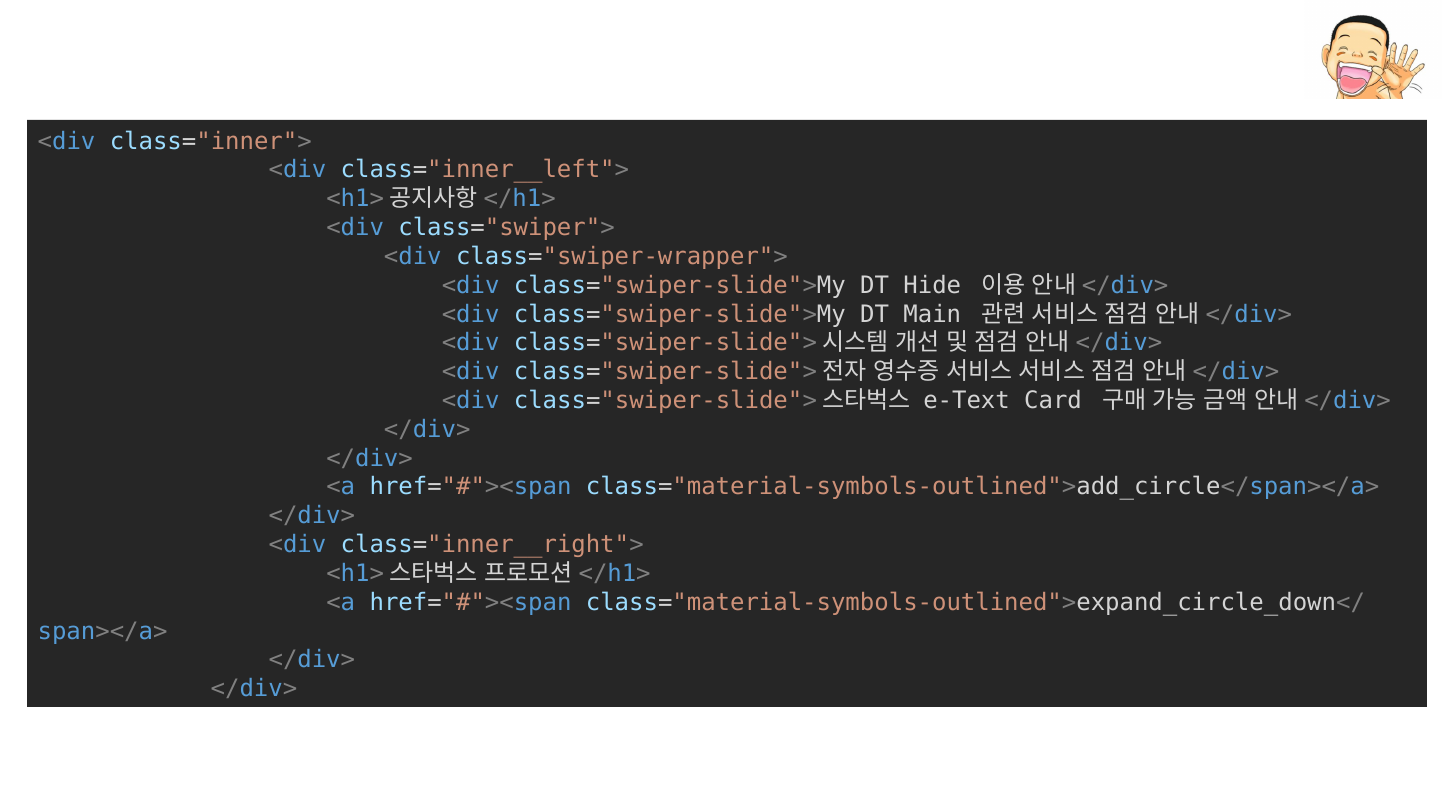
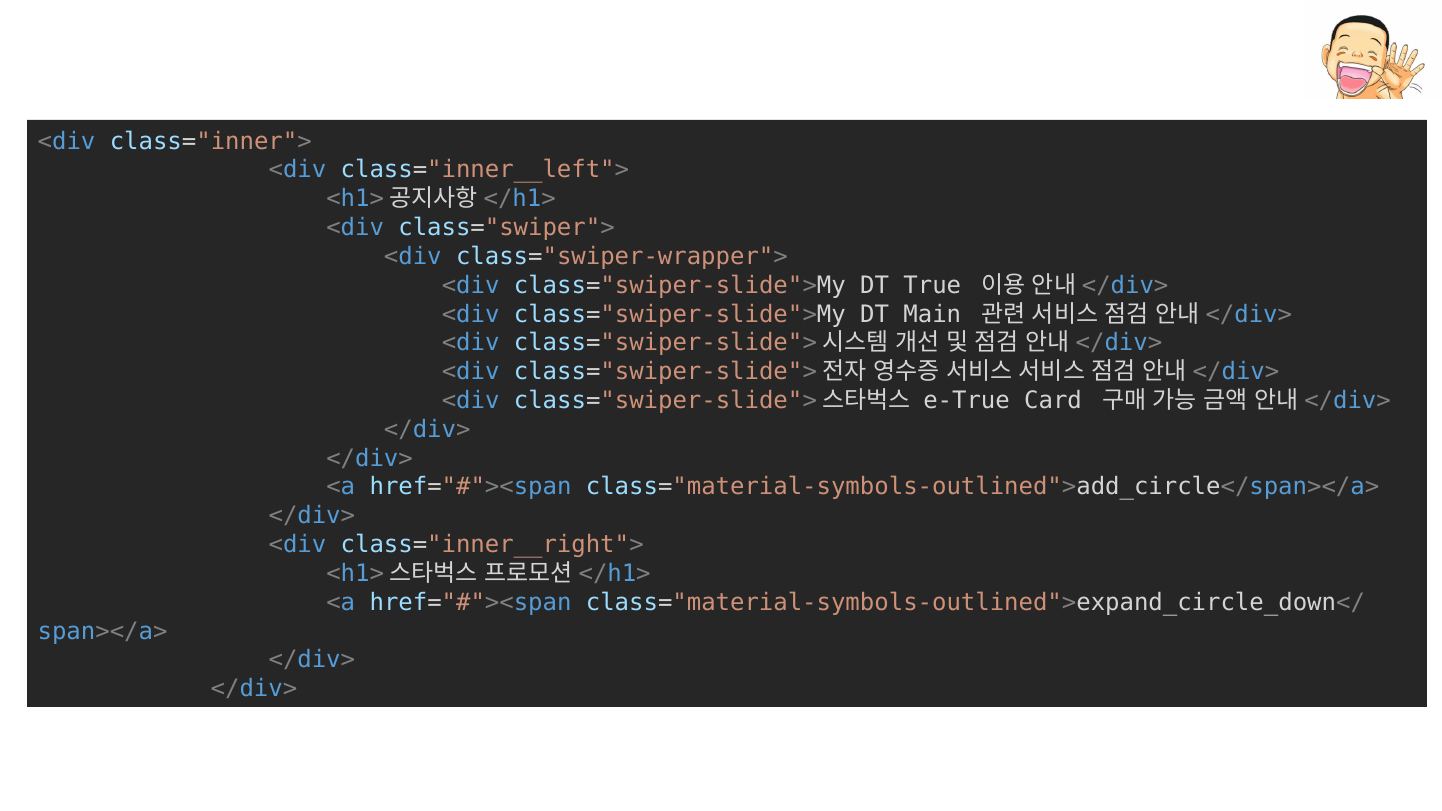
Hide: Hide -> True (932, 285)
e-Text: e-Text -> e-True (967, 401)
